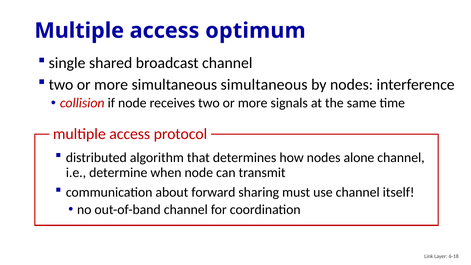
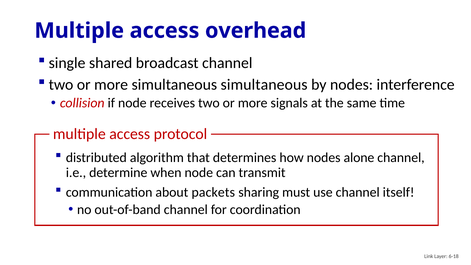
optimum: optimum -> overhead (256, 31)
forward: forward -> packets (213, 192)
